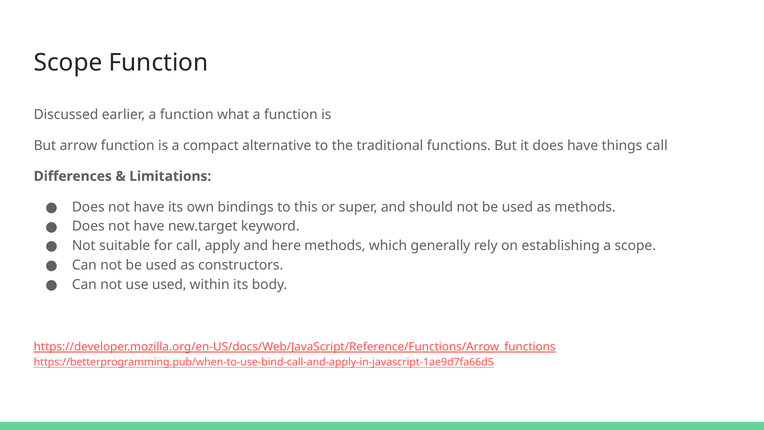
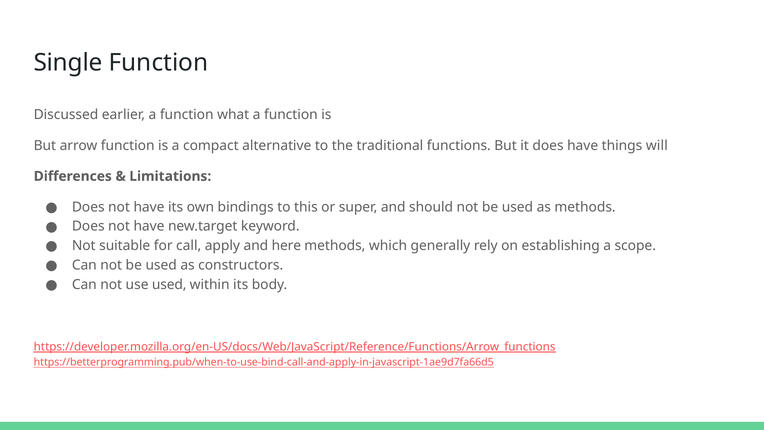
Scope: Scope -> Single (68, 63)
things call: call -> will (657, 145)
